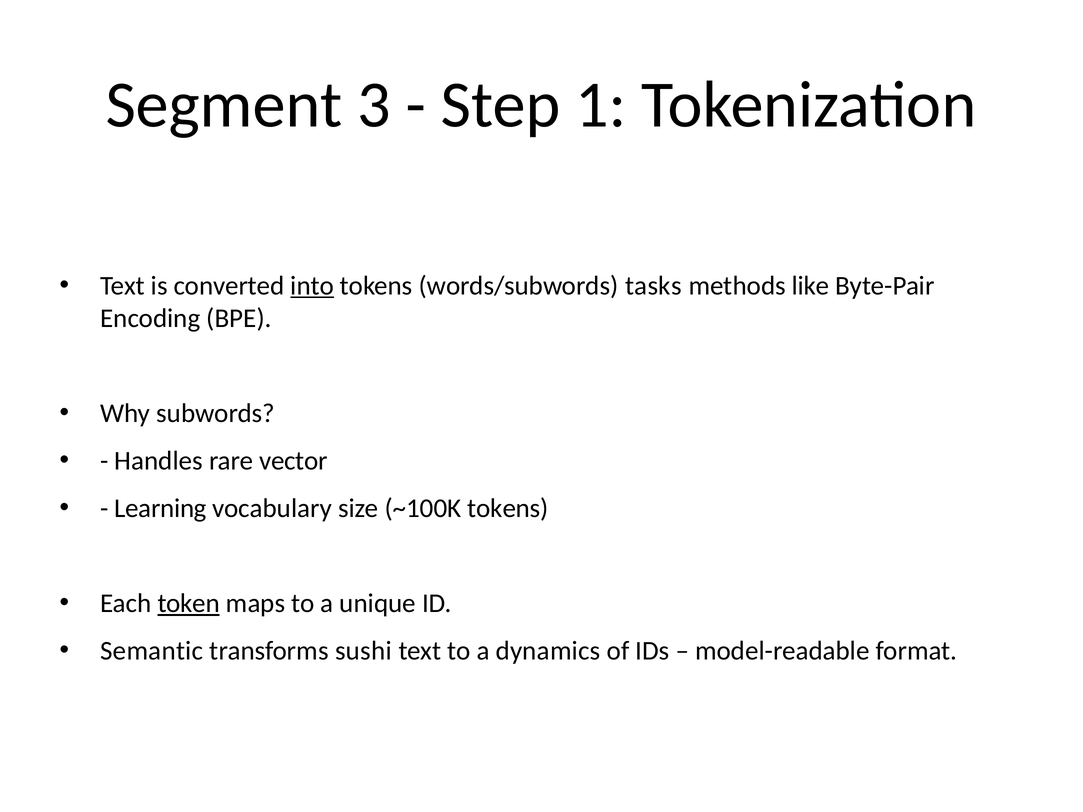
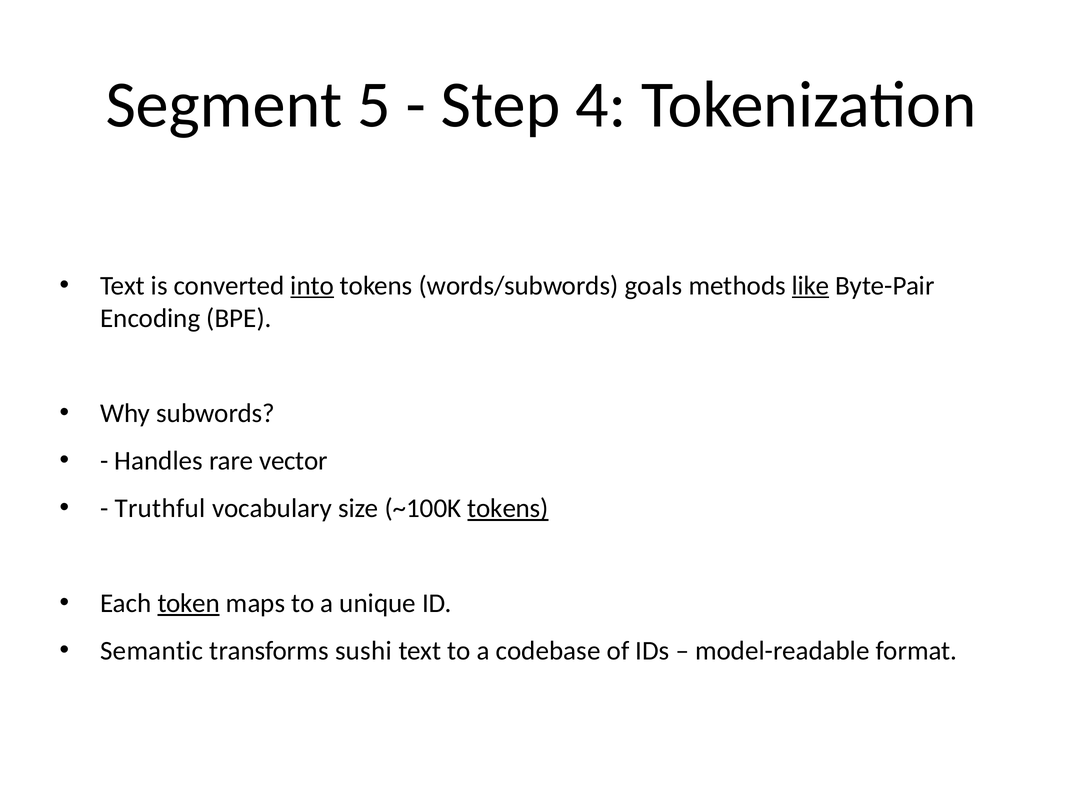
3: 3 -> 5 (374, 105)
1: 1 -> 4 (601, 105)
tasks: tasks -> goals (653, 286)
like underline: none -> present (811, 286)
Learning: Learning -> Truthful (160, 508)
tokens underline: none -> present (508, 508)
dynamics: dynamics -> codebase (548, 651)
